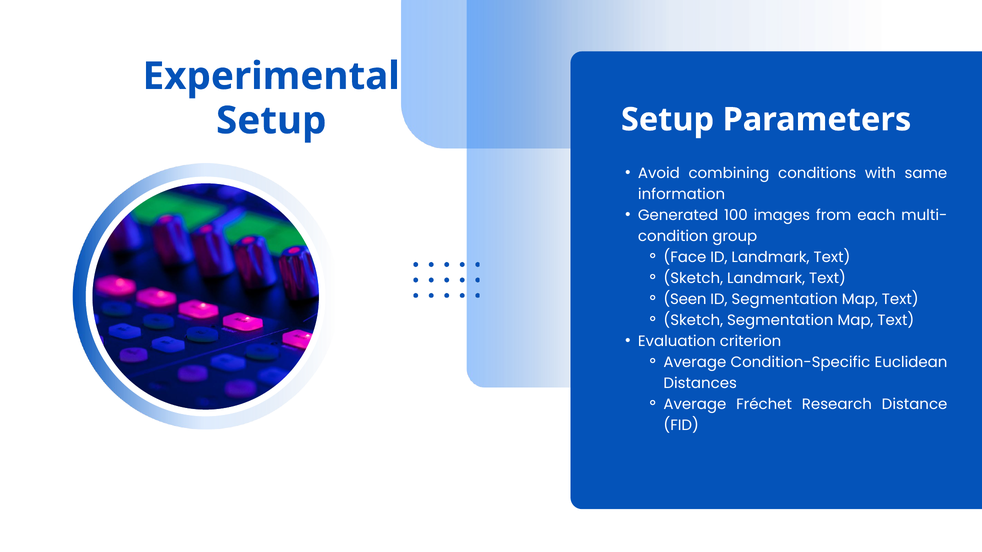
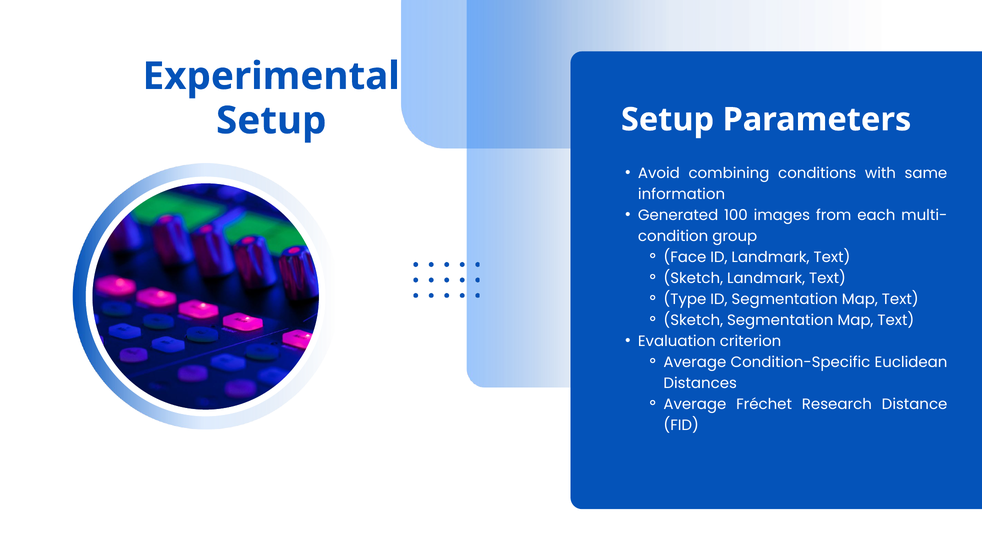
Seen: Seen -> Type (685, 299)
